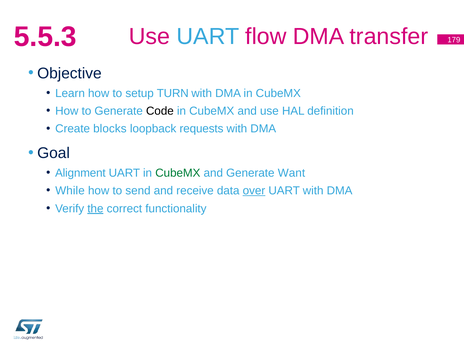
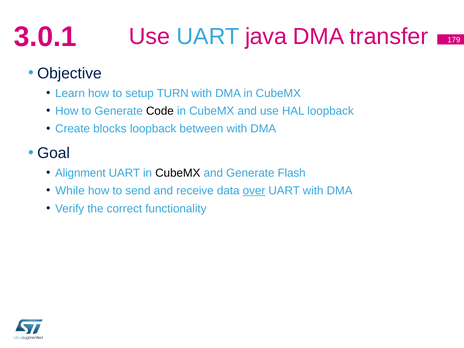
5.5.3: 5.5.3 -> 3.0.1 (45, 37)
flow: flow -> java (266, 36)
HAL definition: definition -> loopback (331, 111)
requests: requests -> between (201, 129)
CubeMX colour: green -> black (178, 173)
Want: Want -> Flash (292, 173)
the underline: present -> none (95, 209)
